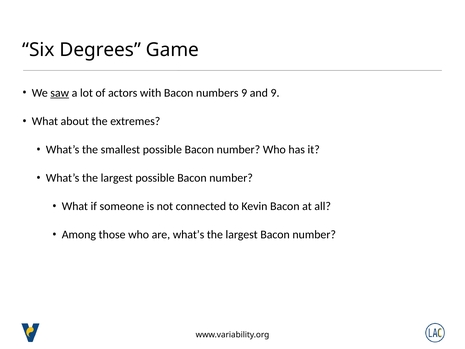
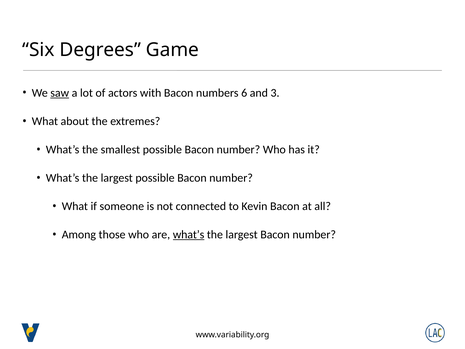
numbers 9: 9 -> 6 (244, 93)
and 9: 9 -> 3 (275, 93)
what’s underline: none -> present (189, 234)
